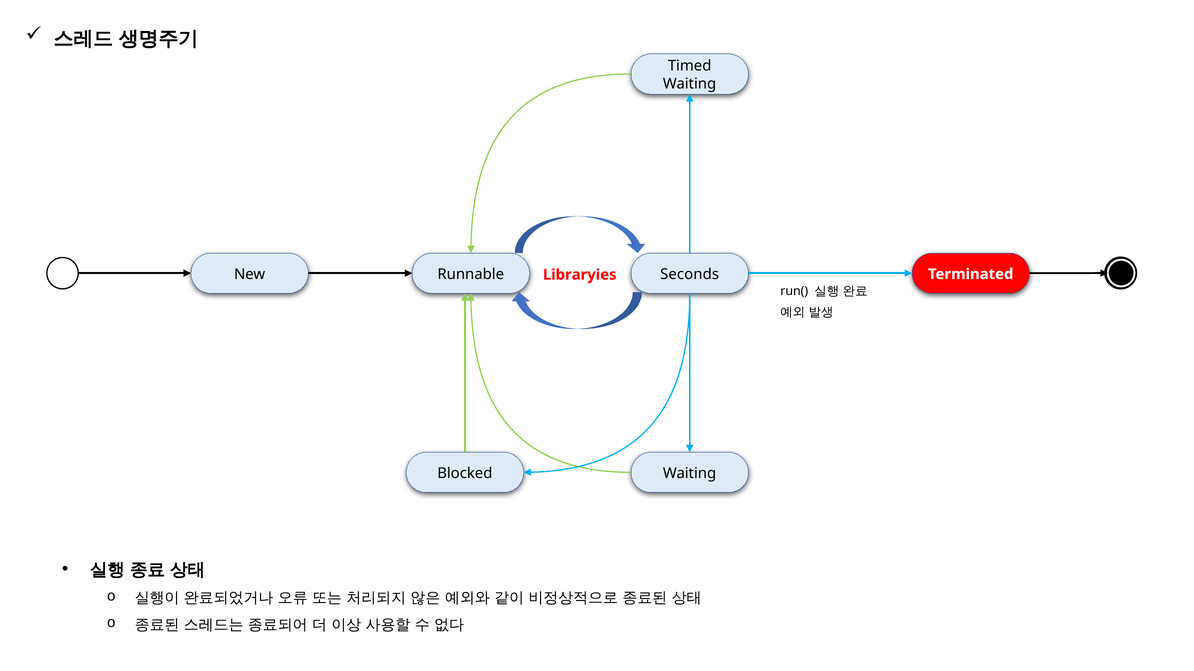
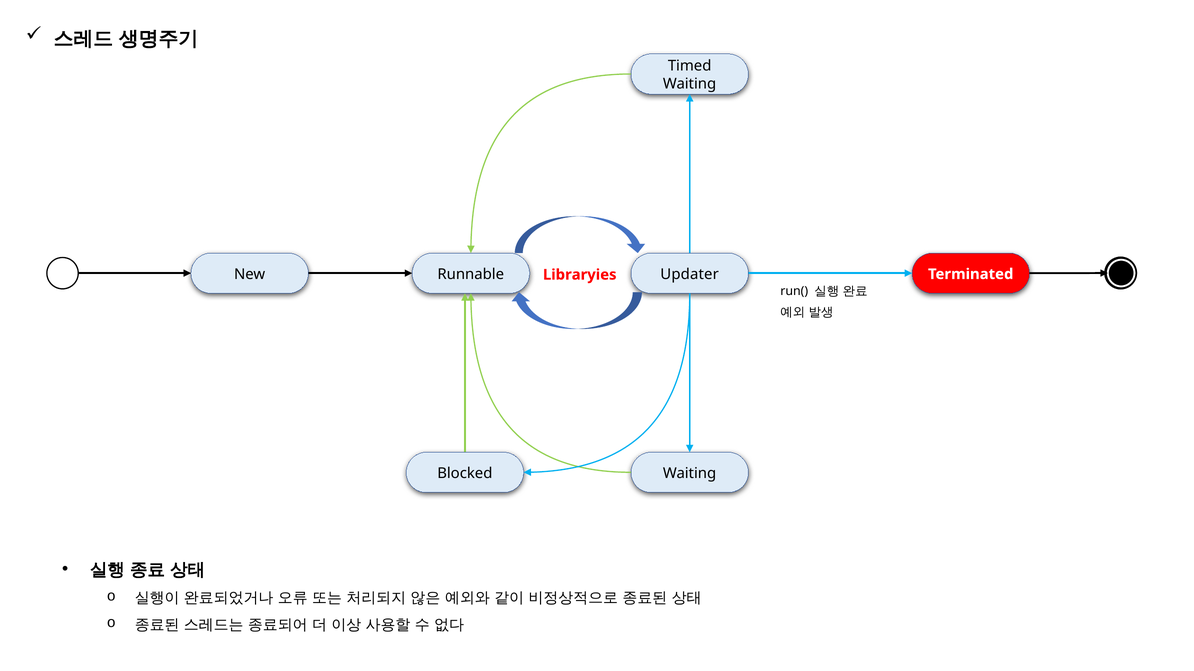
Seconds: Seconds -> Updater (690, 274)
